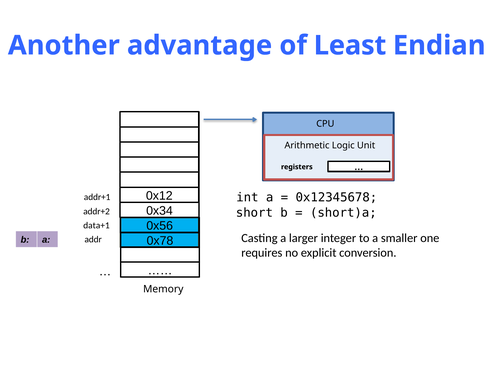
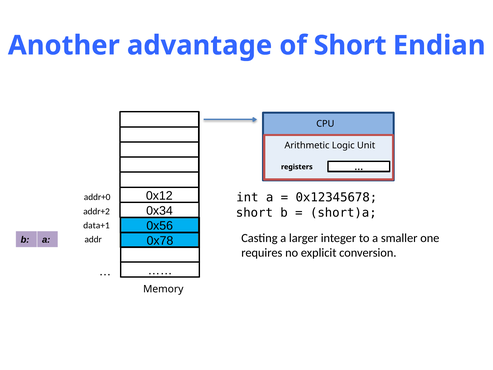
of Least: Least -> Short (350, 45)
addr+1: addr+1 -> addr+0 (97, 197)
